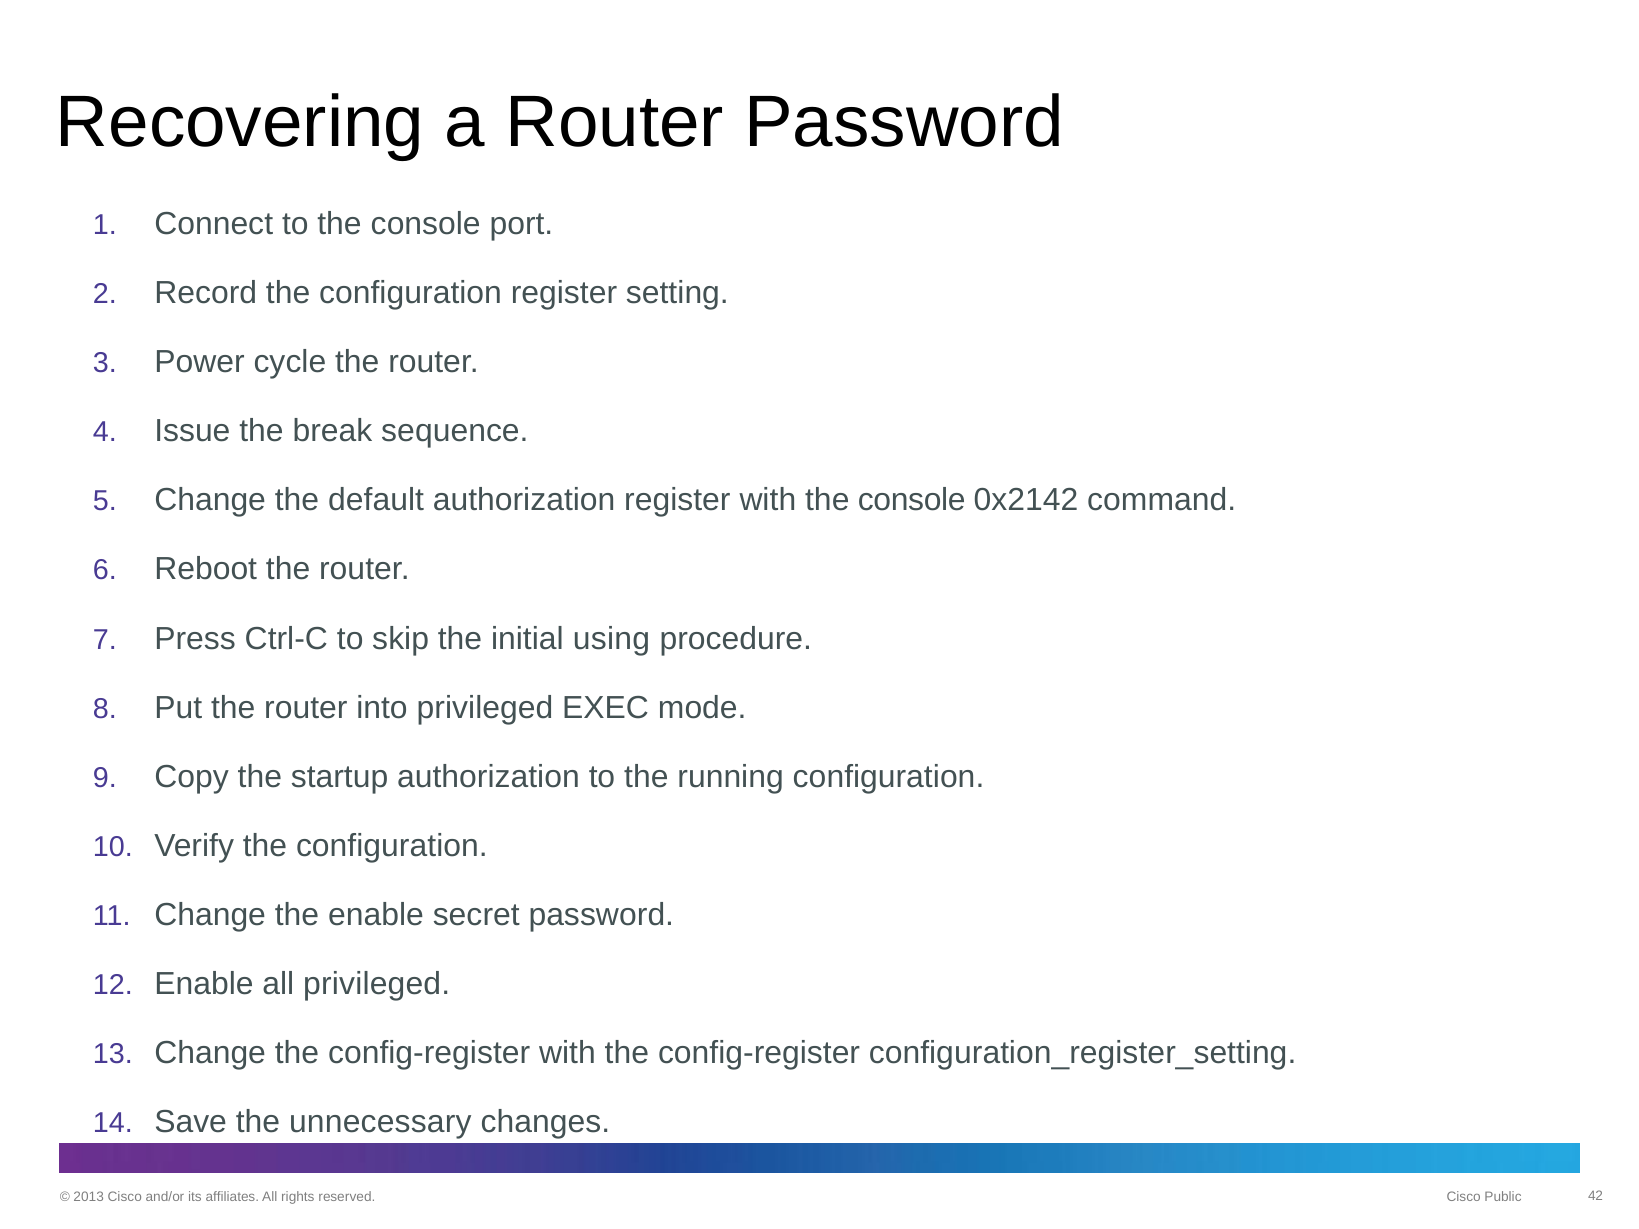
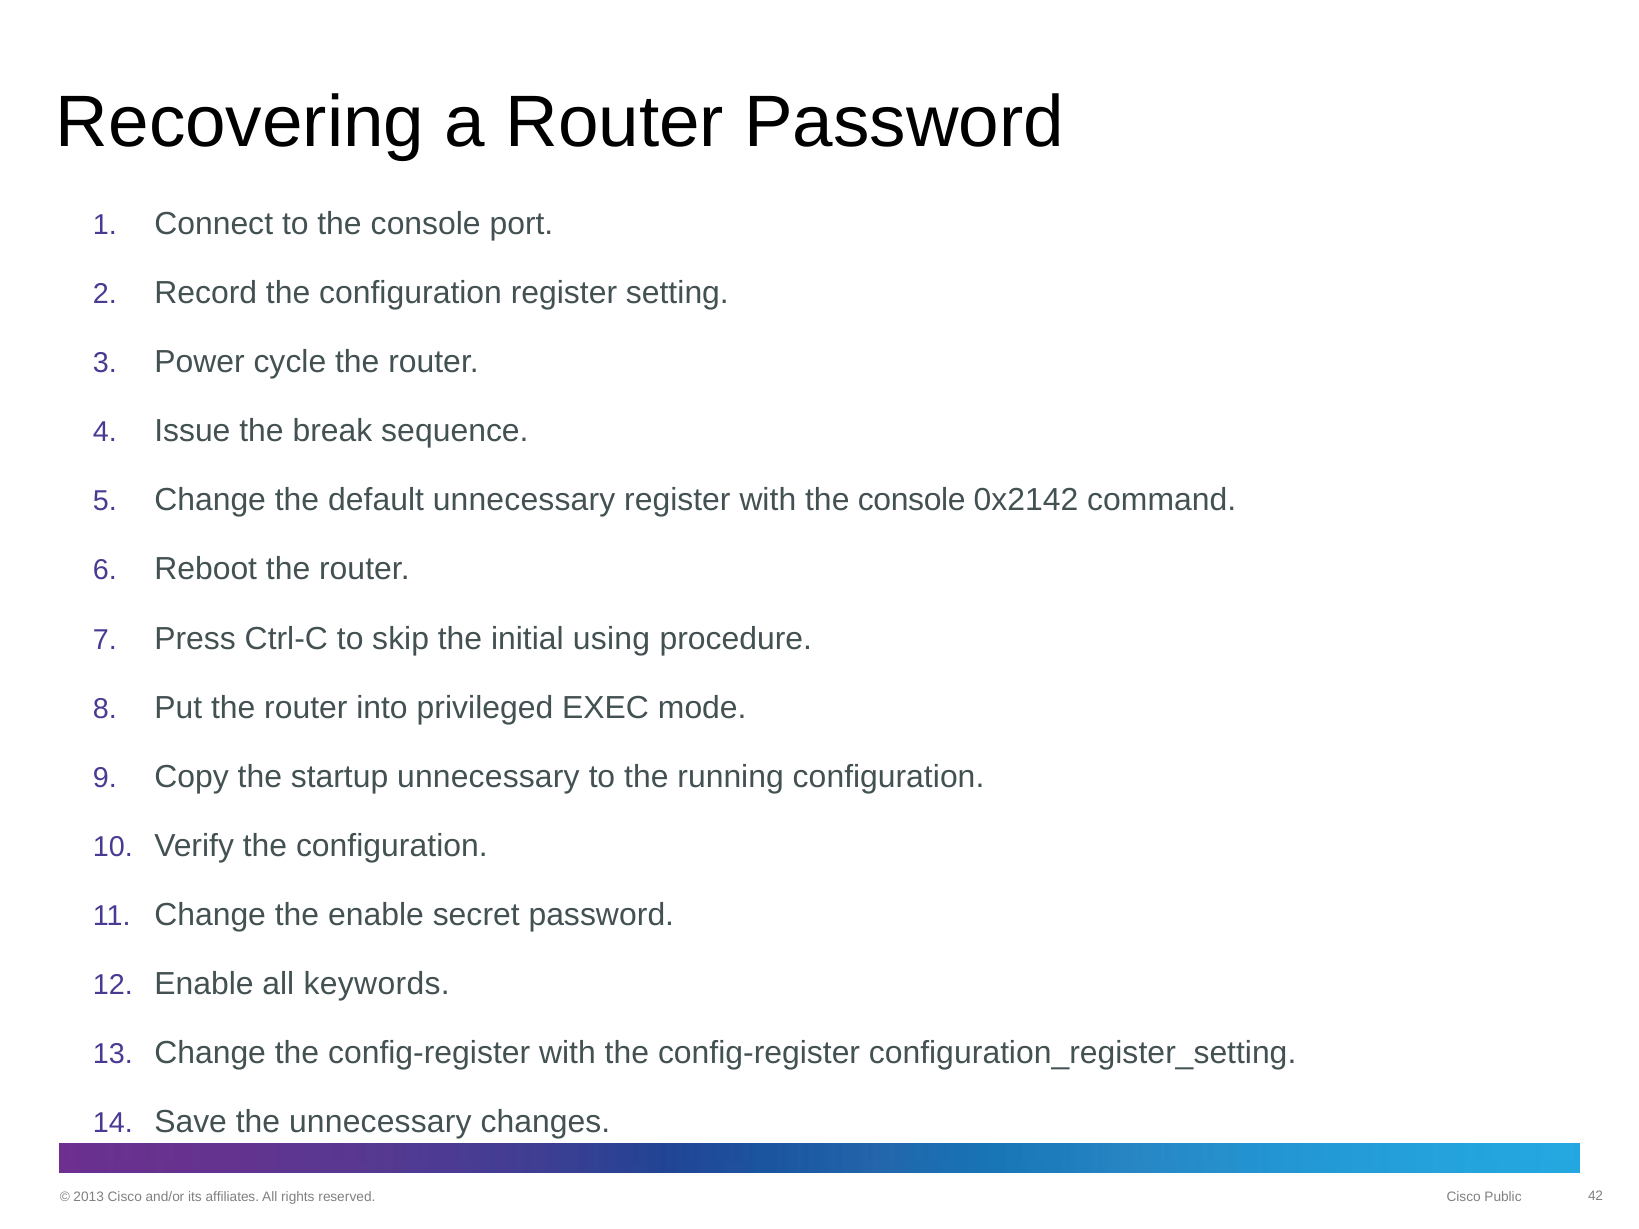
default authorization: authorization -> unnecessary (524, 500)
startup authorization: authorization -> unnecessary (488, 777)
all privileged: privileged -> keywords (377, 984)
